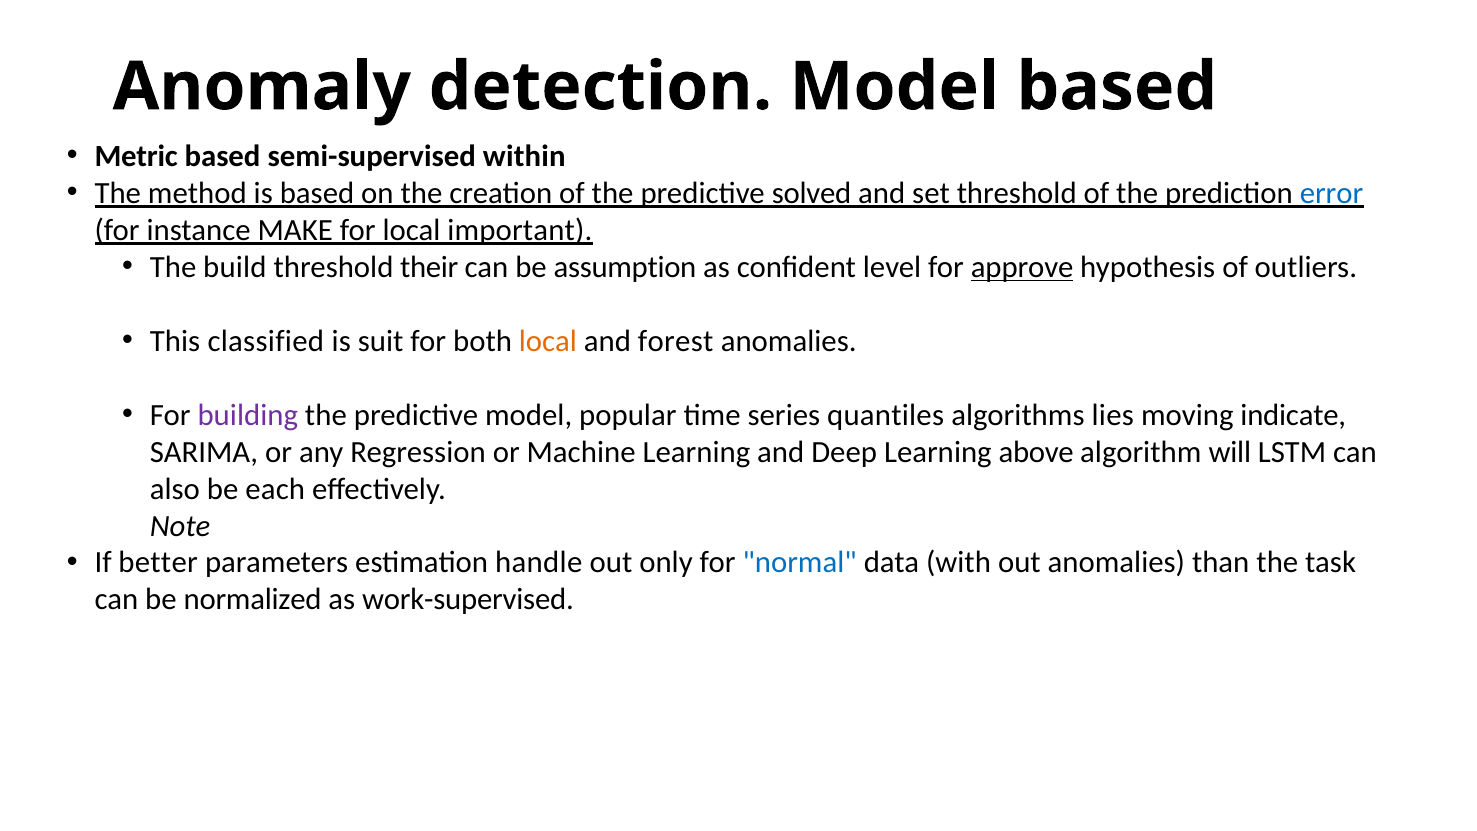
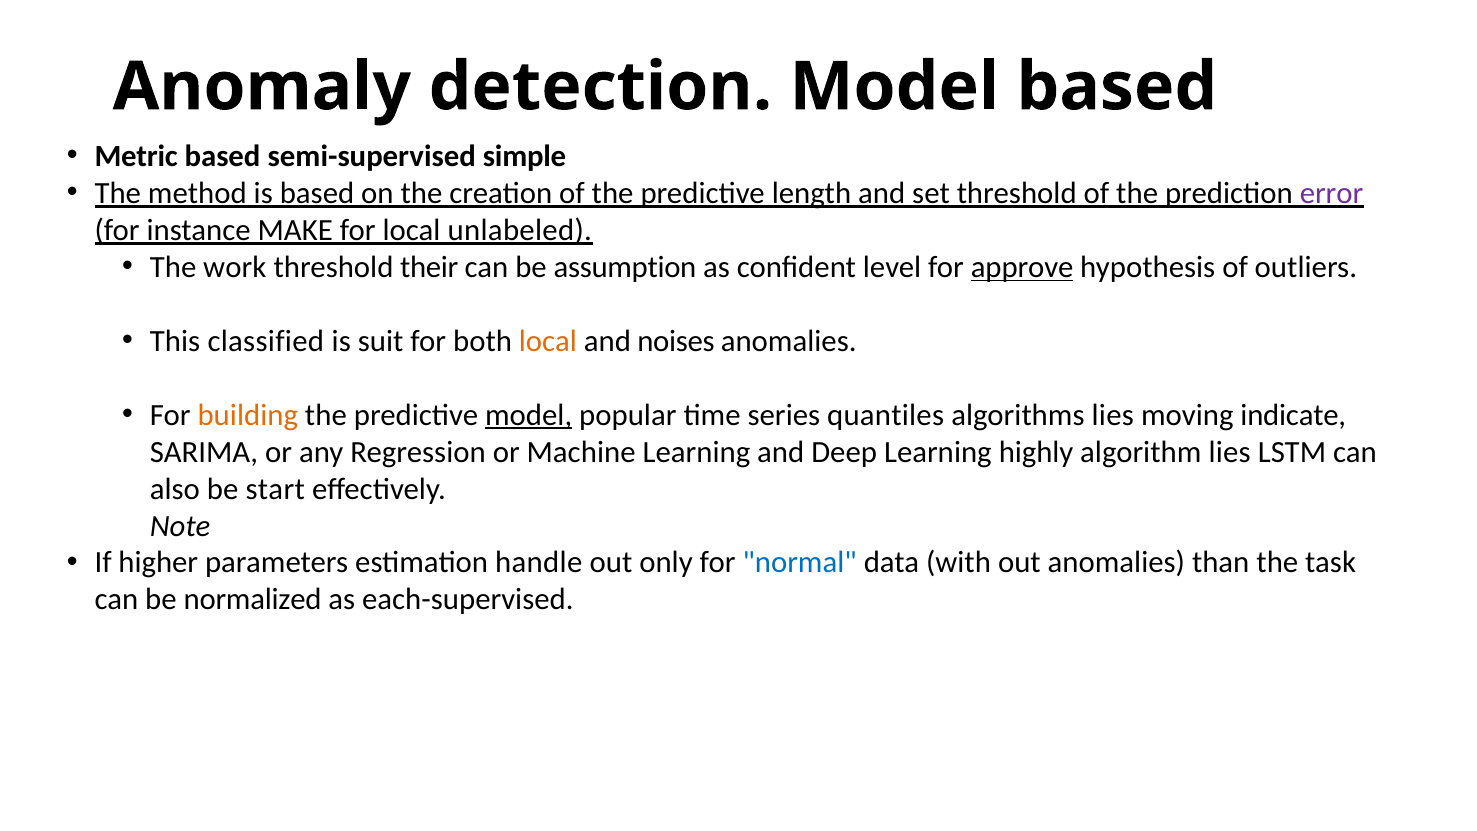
within: within -> simple (525, 156)
solved: solved -> length (811, 193)
error colour: blue -> purple (1332, 193)
important: important -> unlabeled (520, 230)
build: build -> work (235, 267)
forest: forest -> noises (676, 341)
building colour: purple -> orange (248, 415)
model underline: none -> present (529, 415)
above: above -> highly (1036, 452)
algorithm will: will -> lies (1230, 452)
each: each -> start (275, 489)
better: better -> higher (158, 563)
work-supervised: work-supervised -> each-supervised (468, 600)
